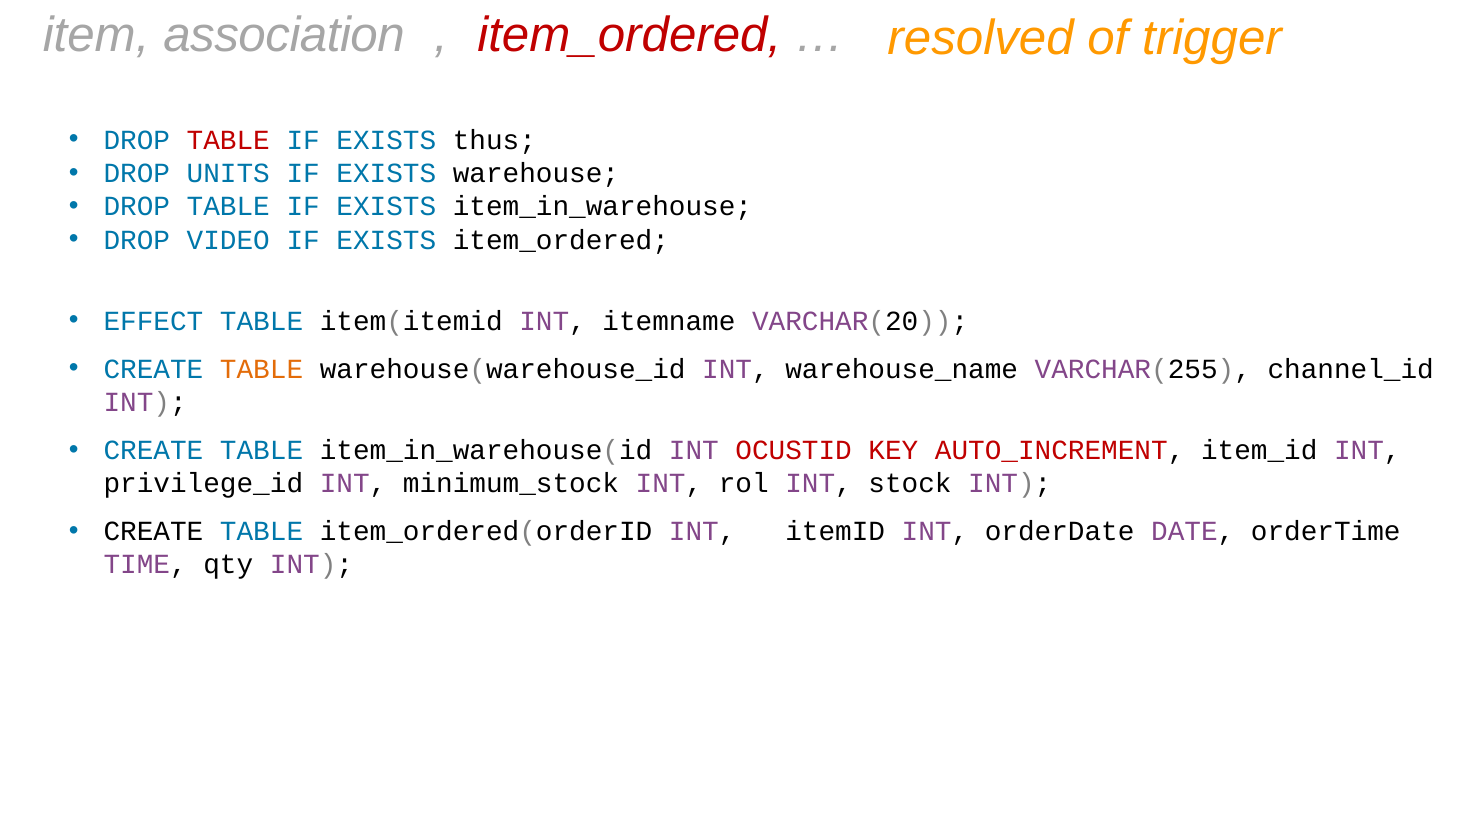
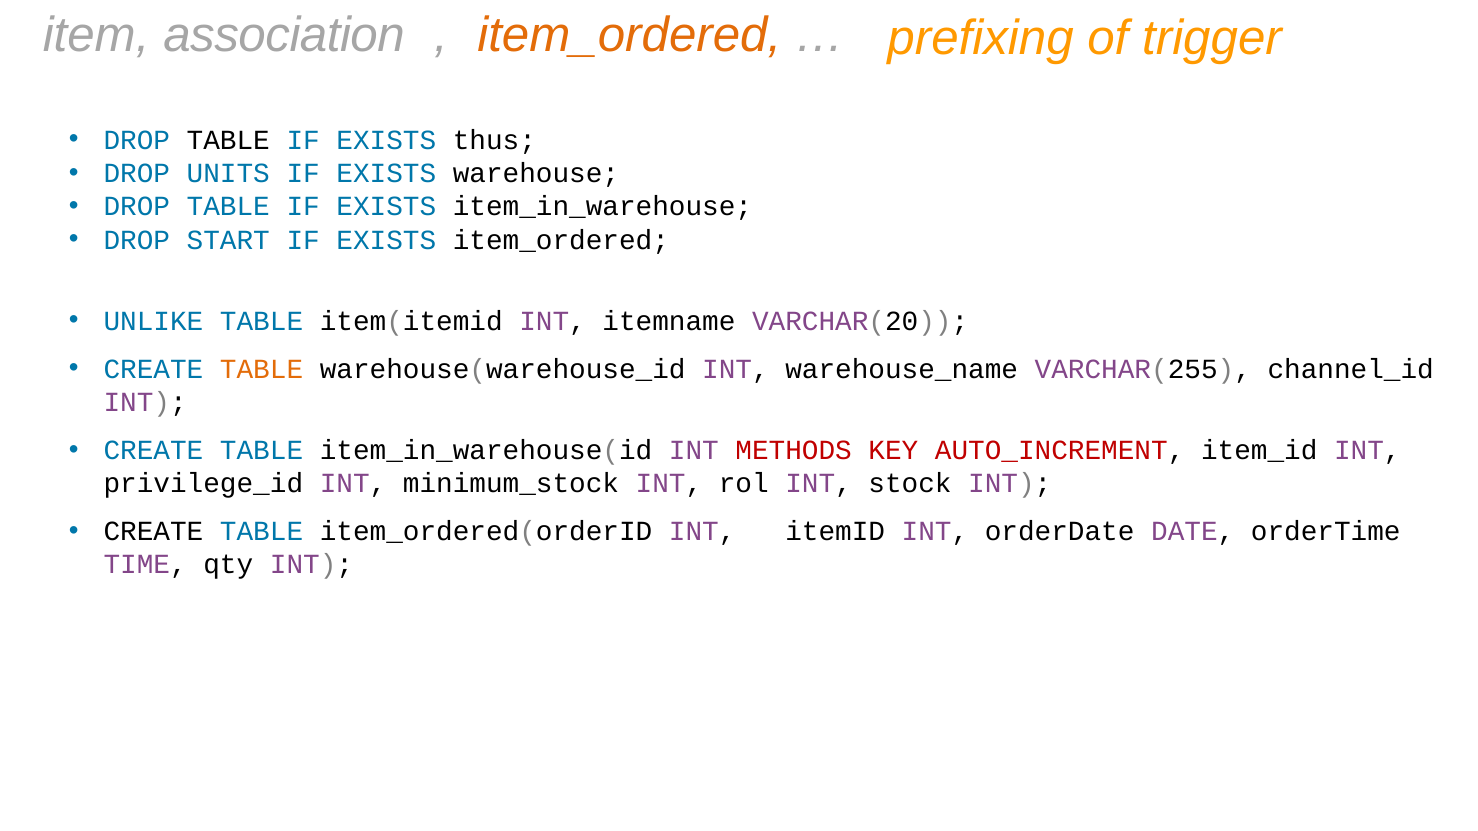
item_ordered colour: red -> orange (629, 35)
resolved: resolved -> prefixing (981, 38)
TABLE colour: red -> black (228, 140)
VIDEO: VIDEO -> START (228, 240)
EFFECT: EFFECT -> UNLIKE (153, 321)
OCUSTID: OCUSTID -> METHODS (794, 451)
